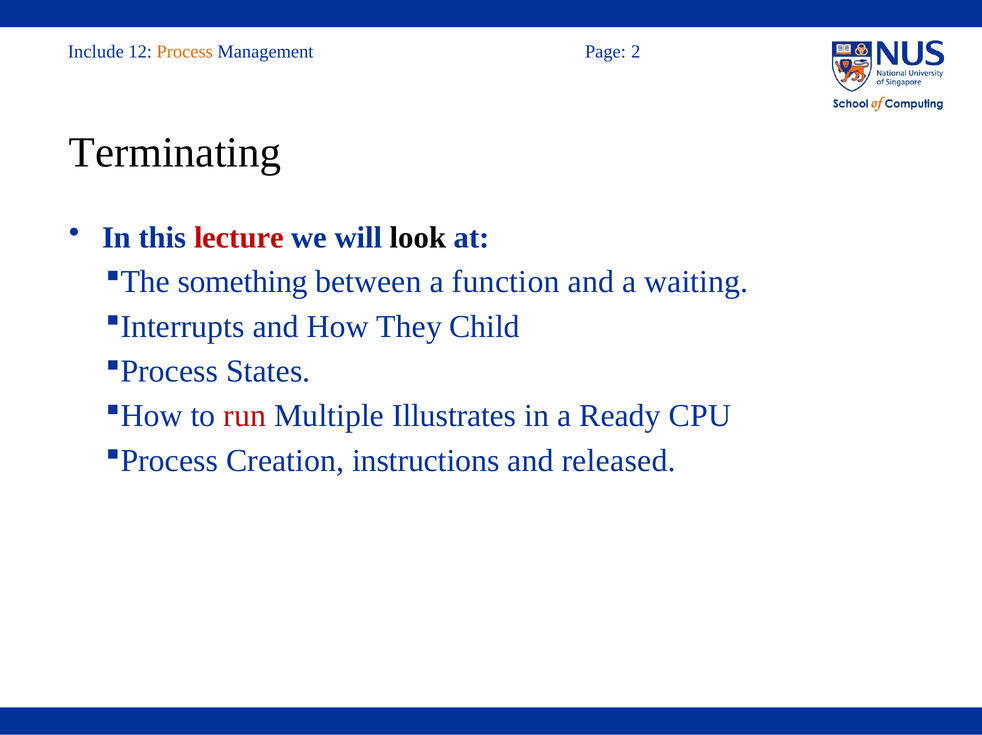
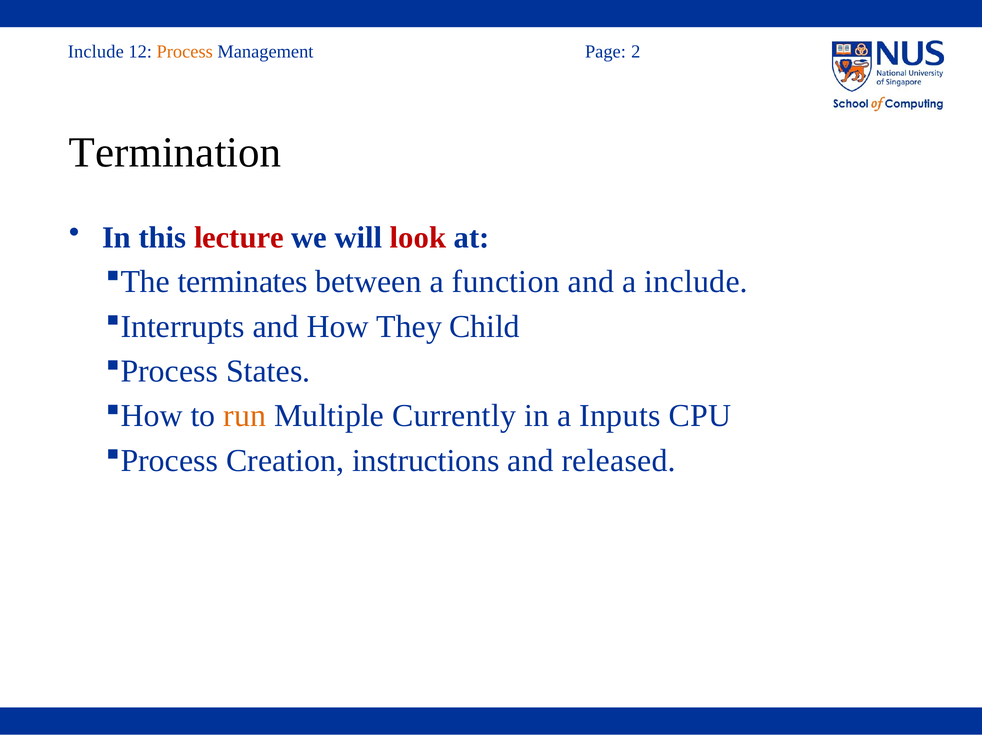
Terminating: Terminating -> Termination (175, 153)
look colour: black -> red (418, 238)
something: something -> terminates (243, 282)
a waiting: waiting -> include (696, 282)
run colour: red -> orange (245, 416)
Illustrates: Illustrates -> Currently (454, 416)
Ready: Ready -> Inputs (620, 416)
